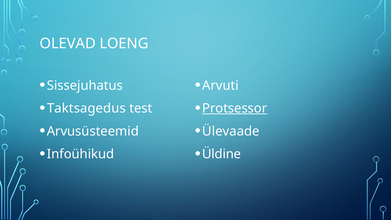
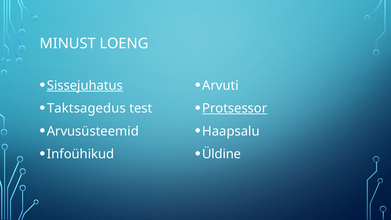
OLEVAD: OLEVAD -> MINUST (68, 43)
Sissejuhatus underline: none -> present (85, 85)
Ülevaade: Ülevaade -> Haapsalu (231, 131)
